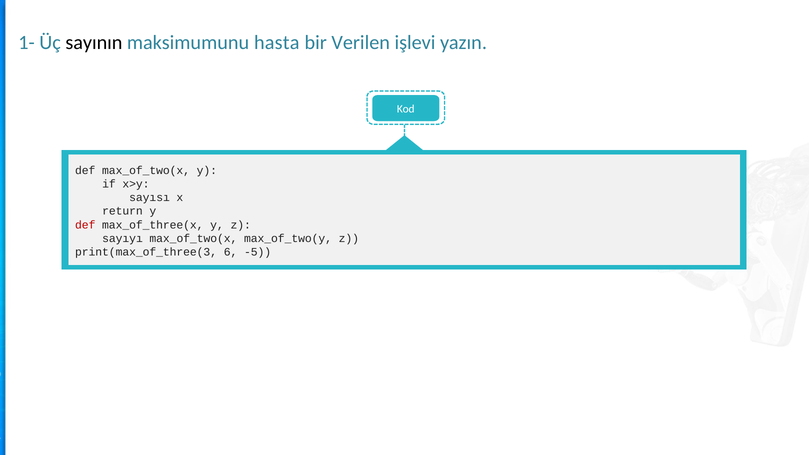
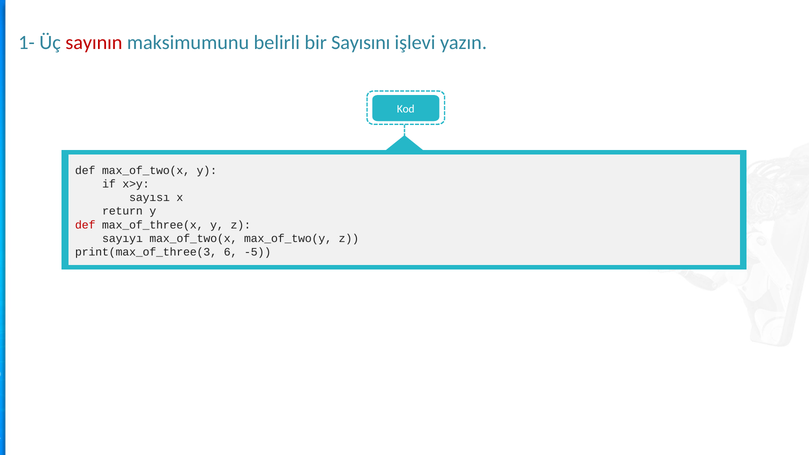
sayının colour: black -> red (94, 42)
hasta: hasta -> belirli (277, 42)
Verilen: Verilen -> Sayısını (361, 42)
